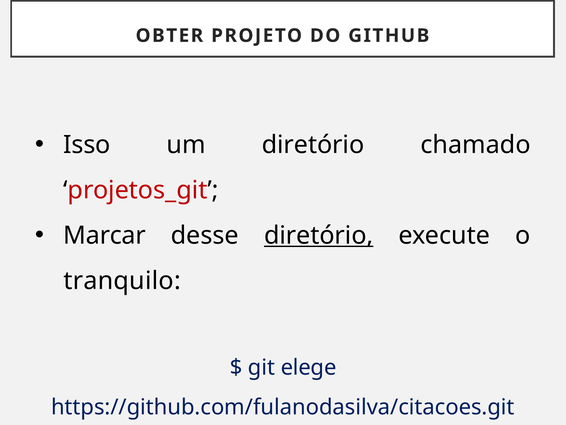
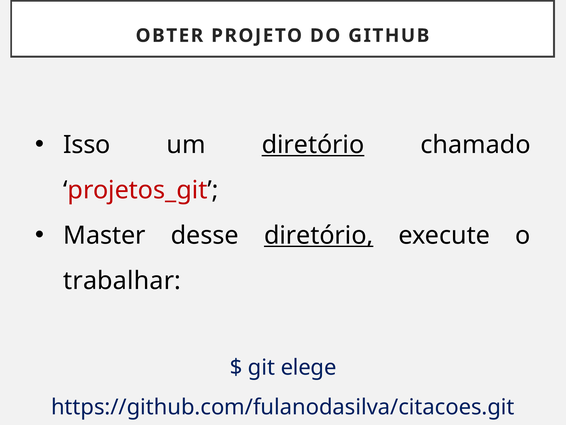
diretório underline: none -> present (313, 145)
Marcar: Marcar -> Master (104, 235)
tranquilo: tranquilo -> trabalhar (122, 280)
